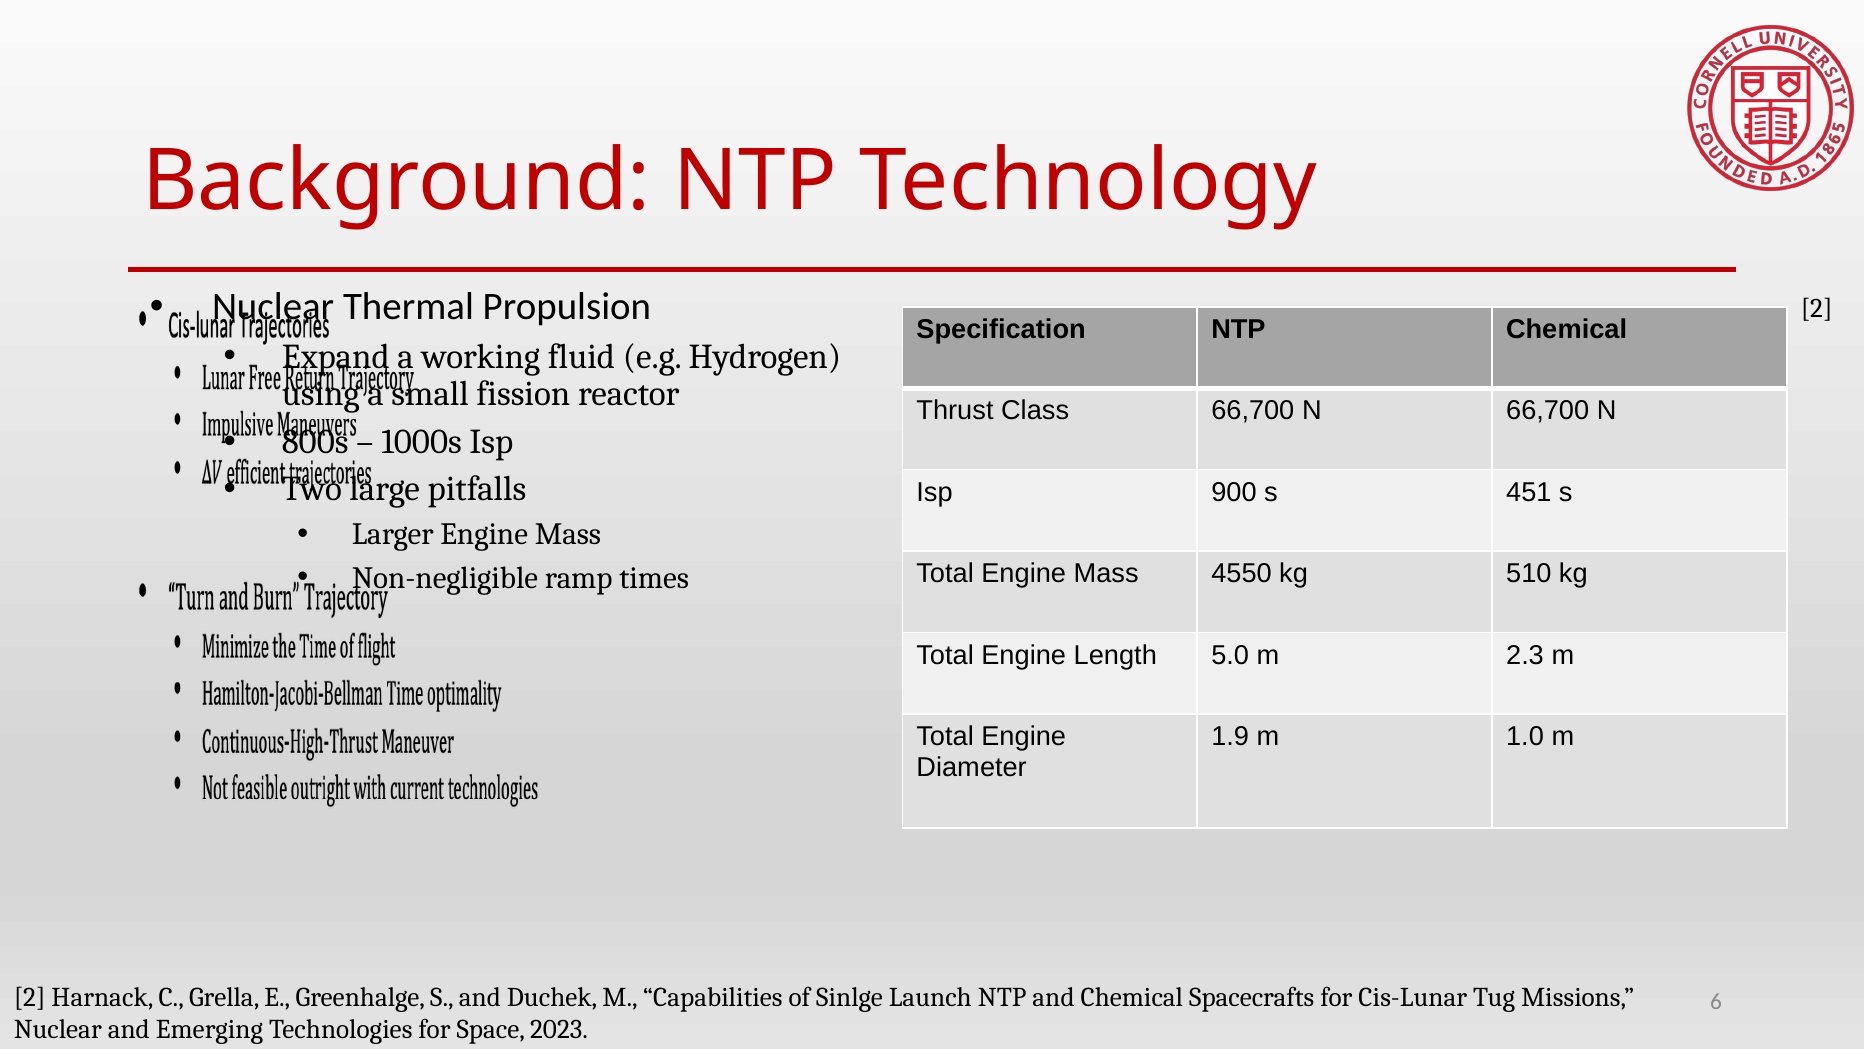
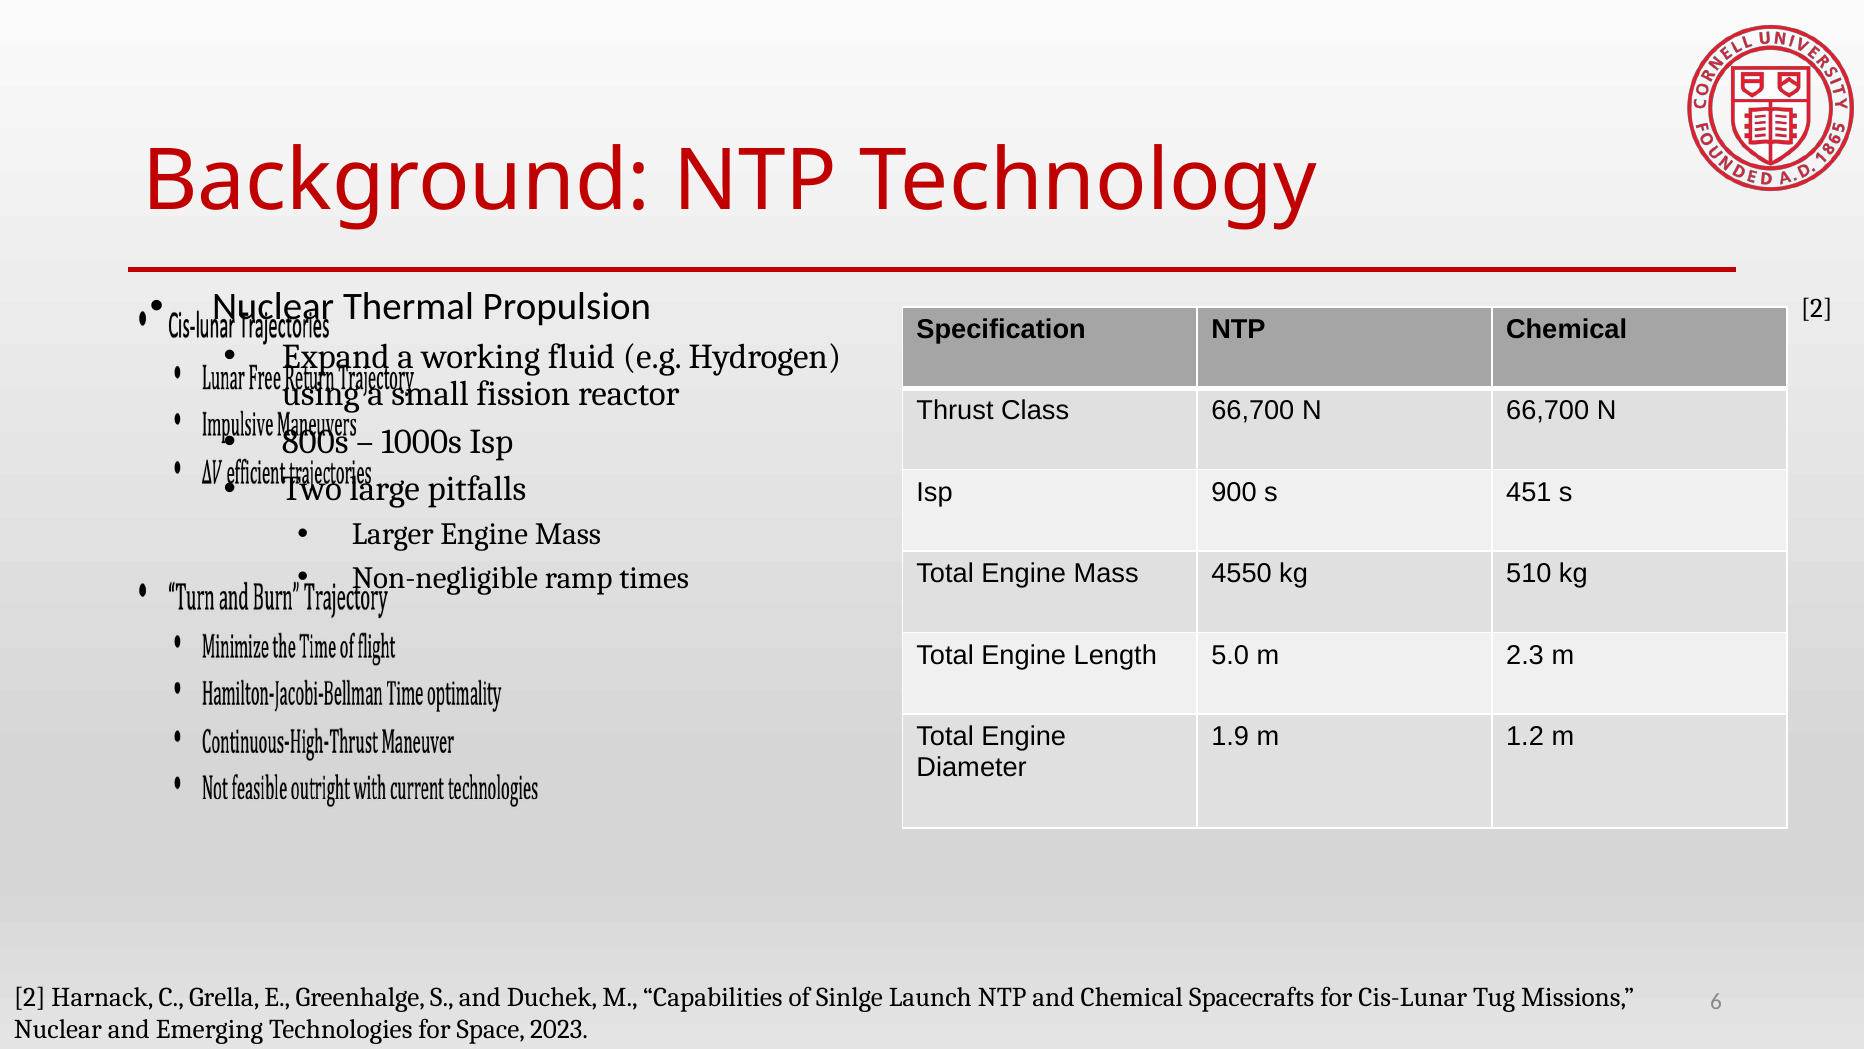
1.0: 1.0 -> 1.2 (1525, 736)
